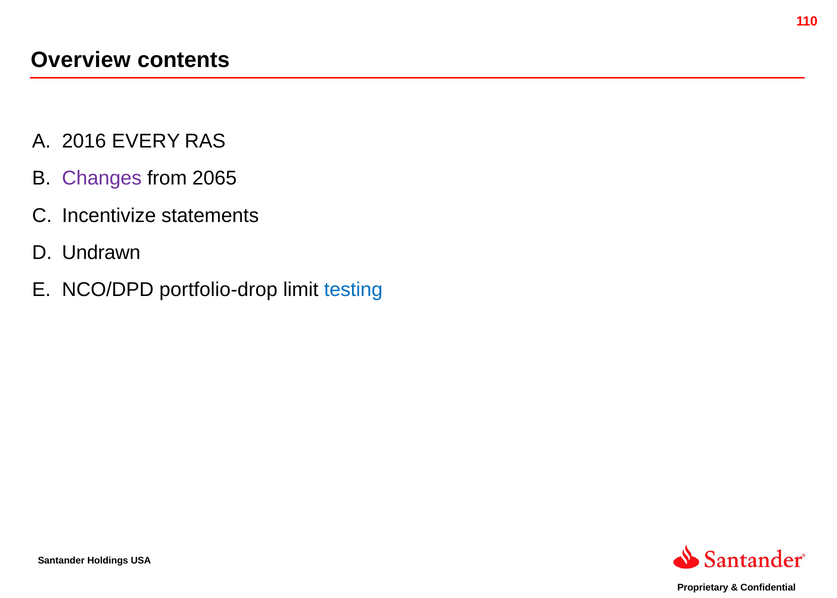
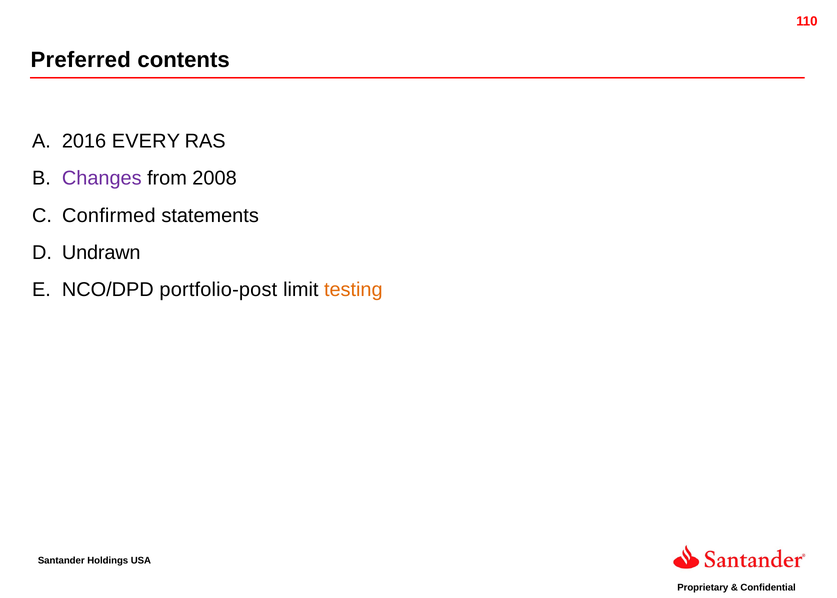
Overview: Overview -> Preferred (81, 60)
2065: 2065 -> 2008 (215, 178)
Incentivize: Incentivize -> Confirmed (109, 215)
portfolio-drop: portfolio-drop -> portfolio-post (218, 290)
testing colour: blue -> orange (353, 290)
